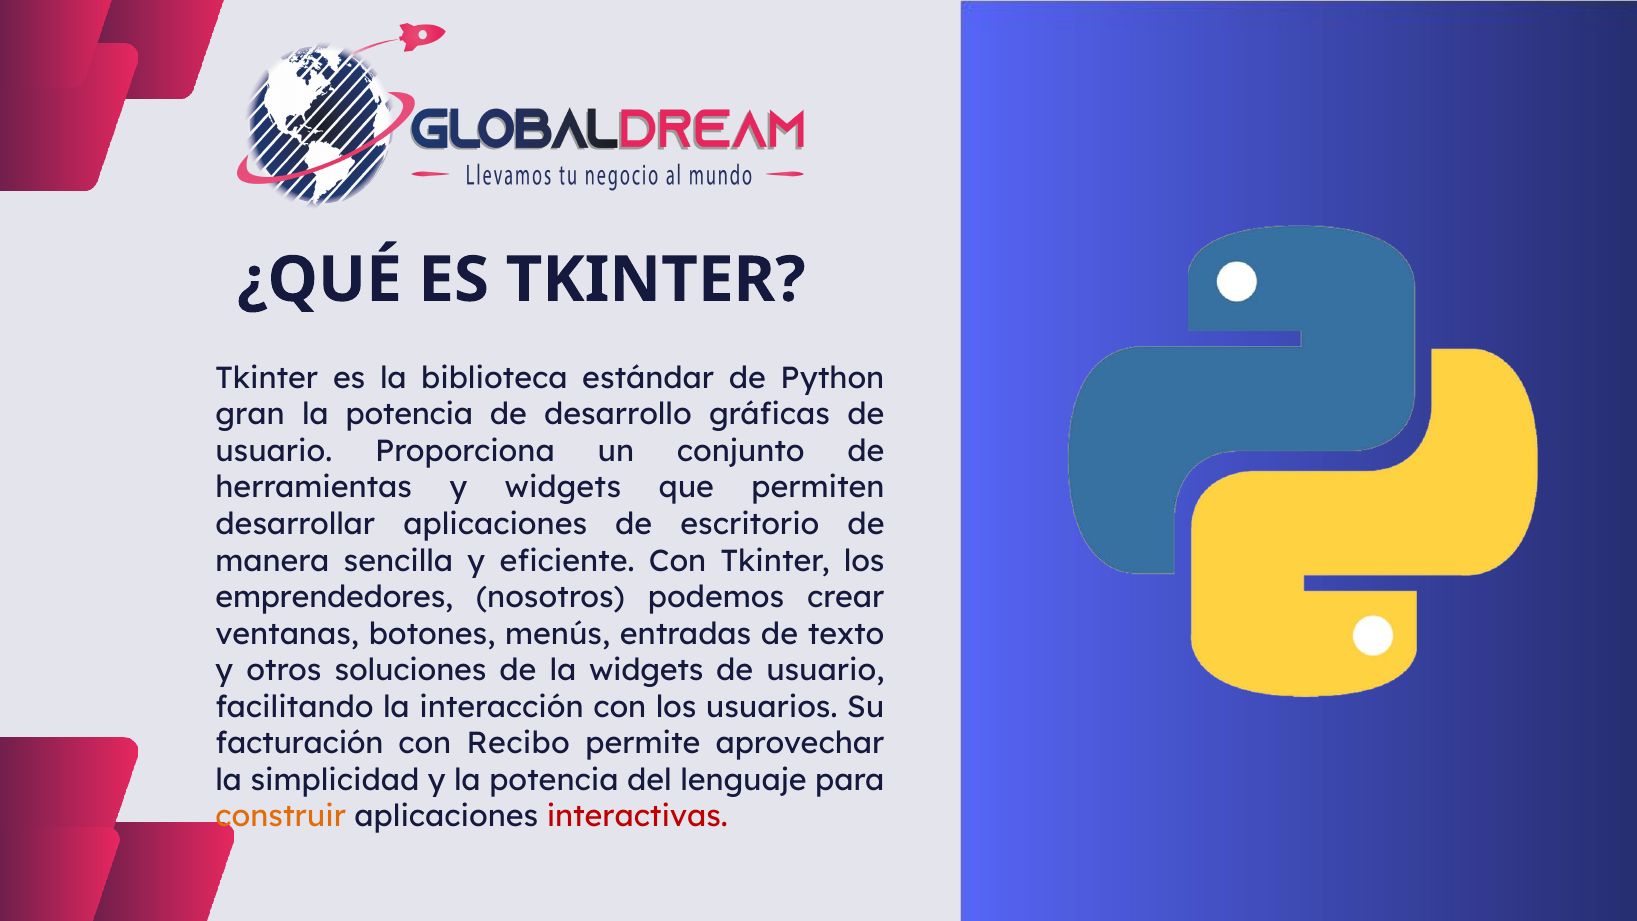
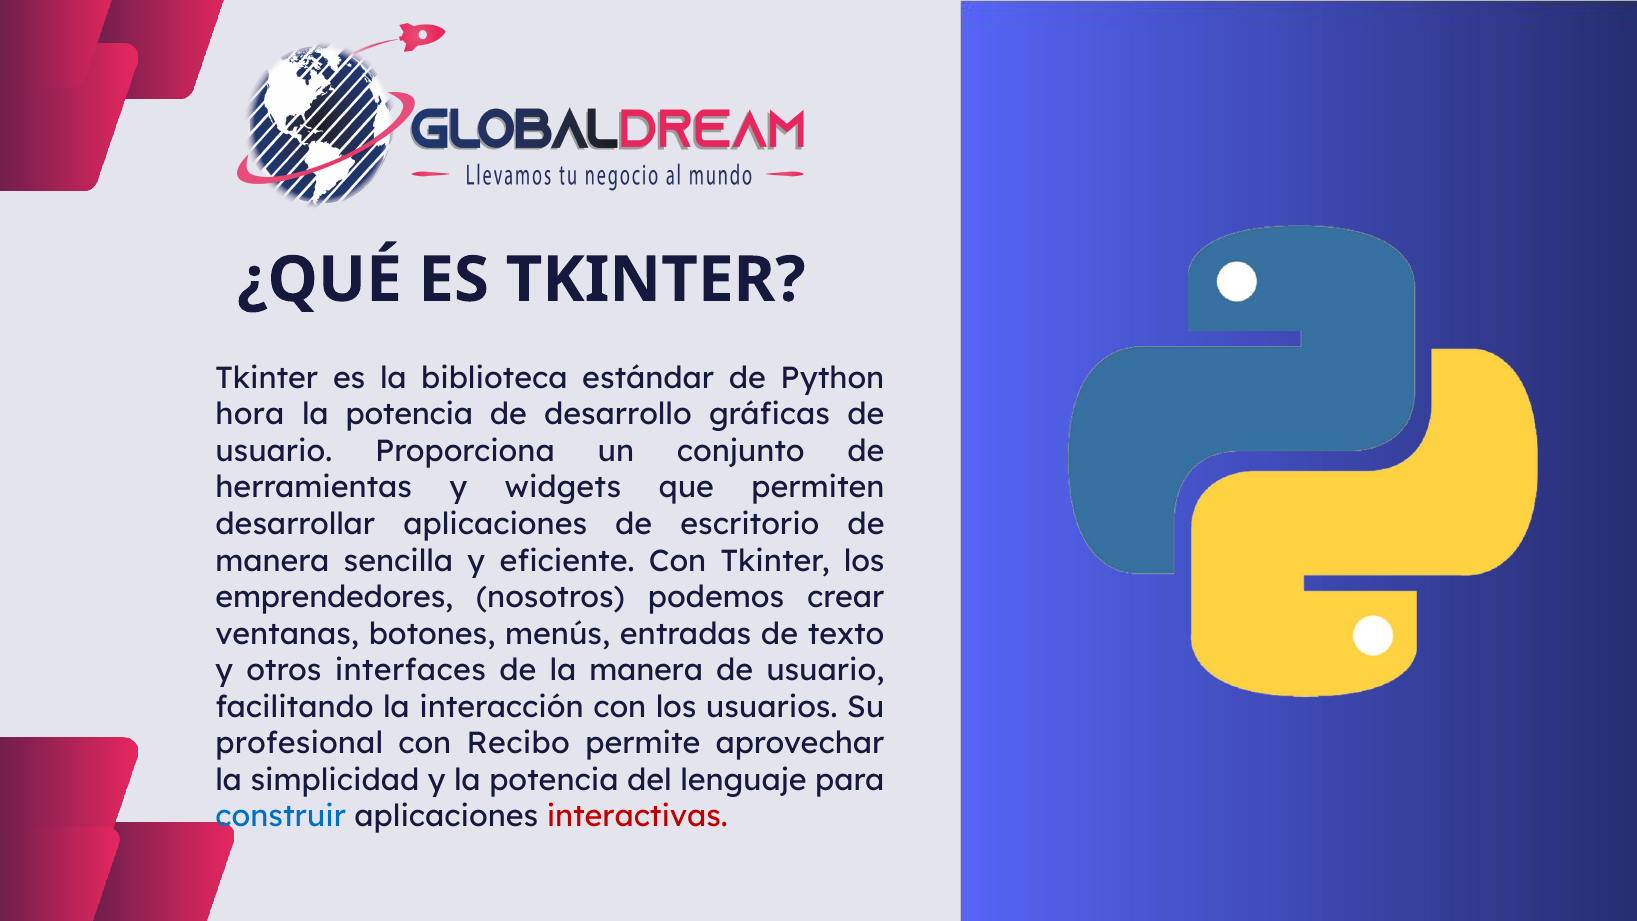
gran: gran -> hora (250, 415)
soluciones: soluciones -> interfaces (410, 670)
la widgets: widgets -> manera (646, 670)
facturación: facturación -> profesional (299, 744)
construir colour: orange -> blue (281, 817)
